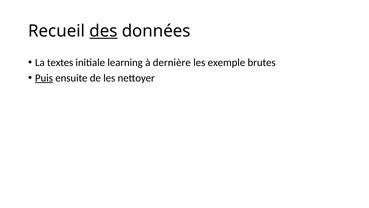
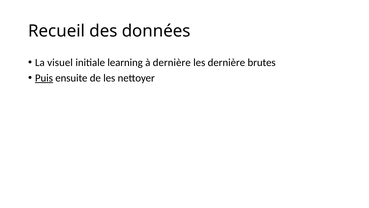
des underline: present -> none (103, 31)
textes: textes -> visuel (60, 62)
les exemple: exemple -> dernière (226, 62)
